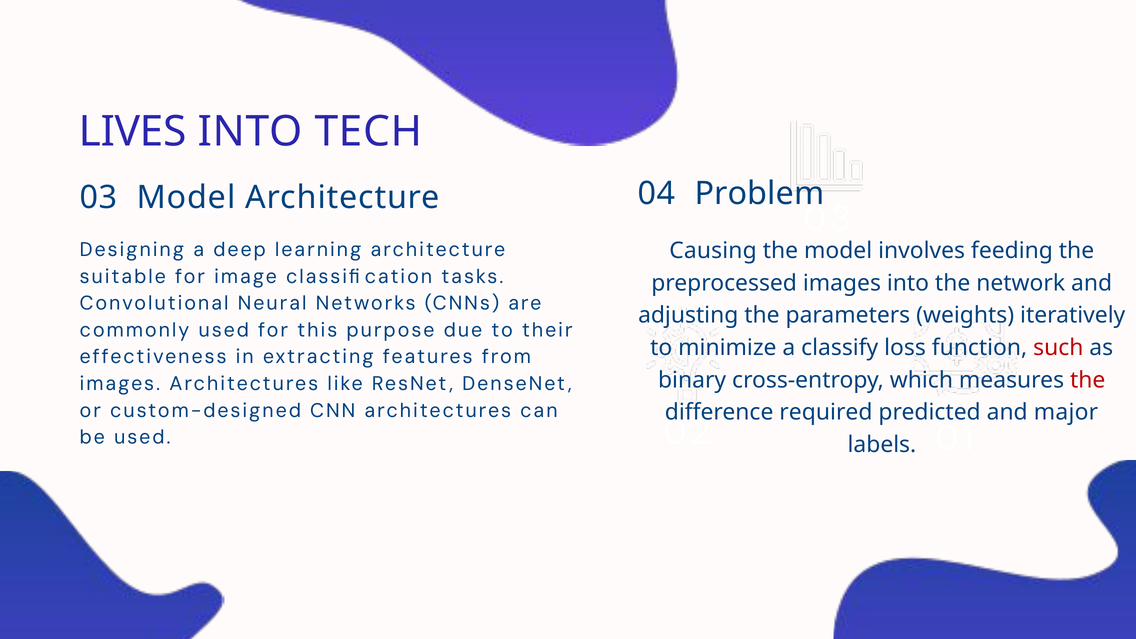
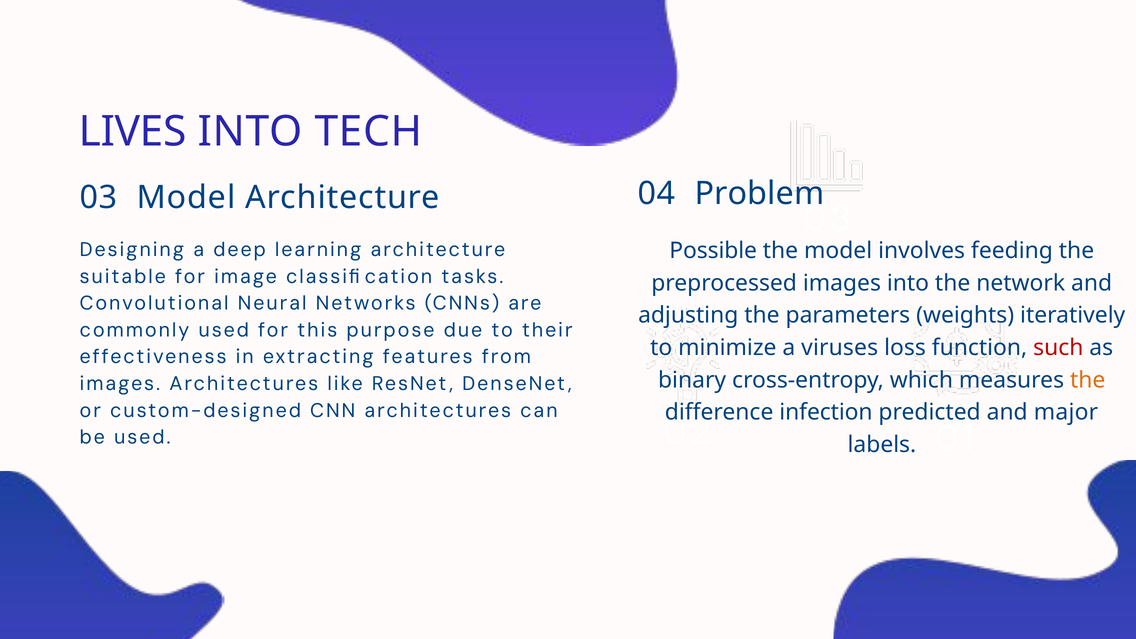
Causing: Causing -> Possible (713, 251)
classify: classify -> viruses (840, 348)
the colour: red -> orange (1088, 380)
required: required -> infection (826, 412)
